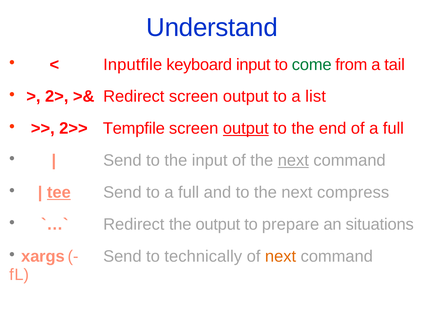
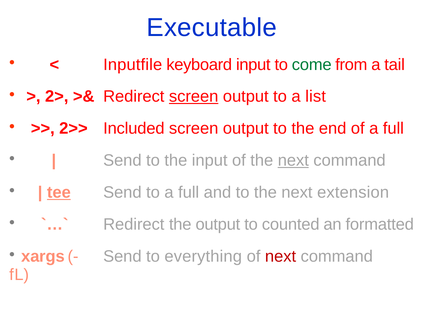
Understand: Understand -> Executable (212, 28)
screen underline: none -> present (194, 97)
Tempfile: Tempfile -> Included (134, 129)
output underline: present -> none (246, 129)
compress: compress -> extension (353, 192)
prepare: prepare -> counted (291, 224)
situations: situations -> formatted (380, 224)
technically: technically -> everything (203, 256)
next colour: orange -> red (281, 256)
